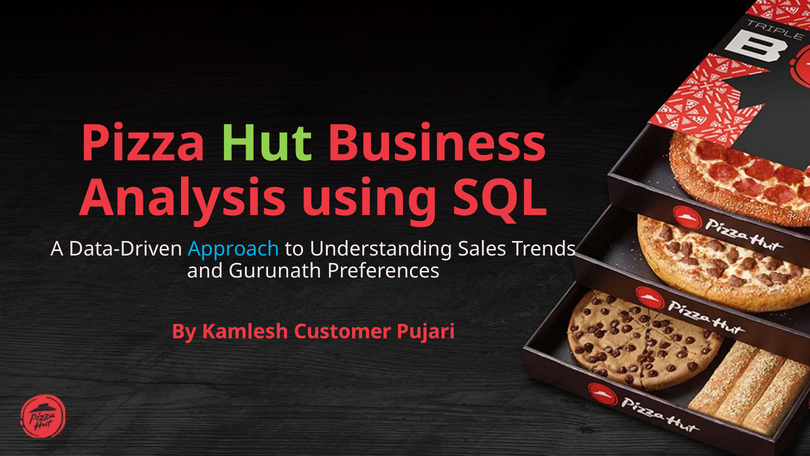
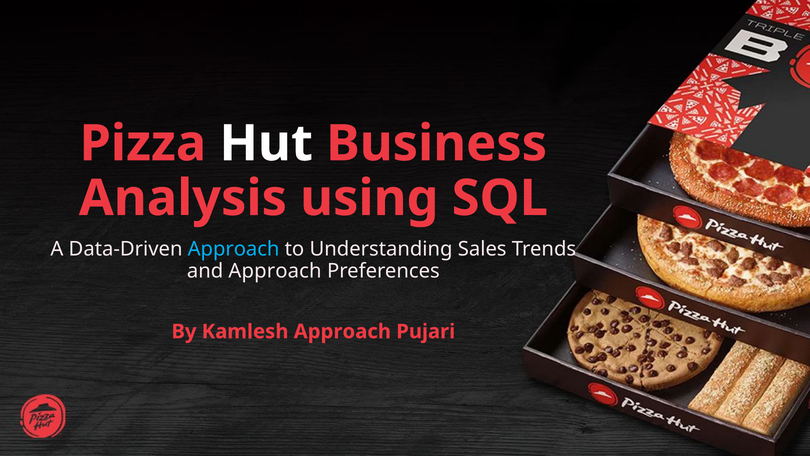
Hut colour: light green -> white (266, 143)
and Gurunath: Gurunath -> Approach (275, 271)
Kamlesh Customer: Customer -> Approach (342, 331)
